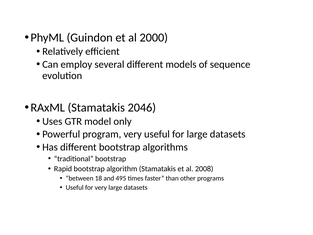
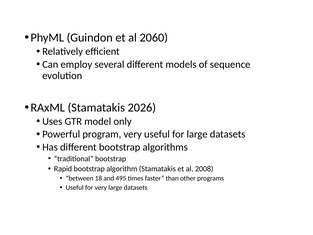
2000: 2000 -> 2060 (154, 38)
2046: 2046 -> 2026 (142, 107)
